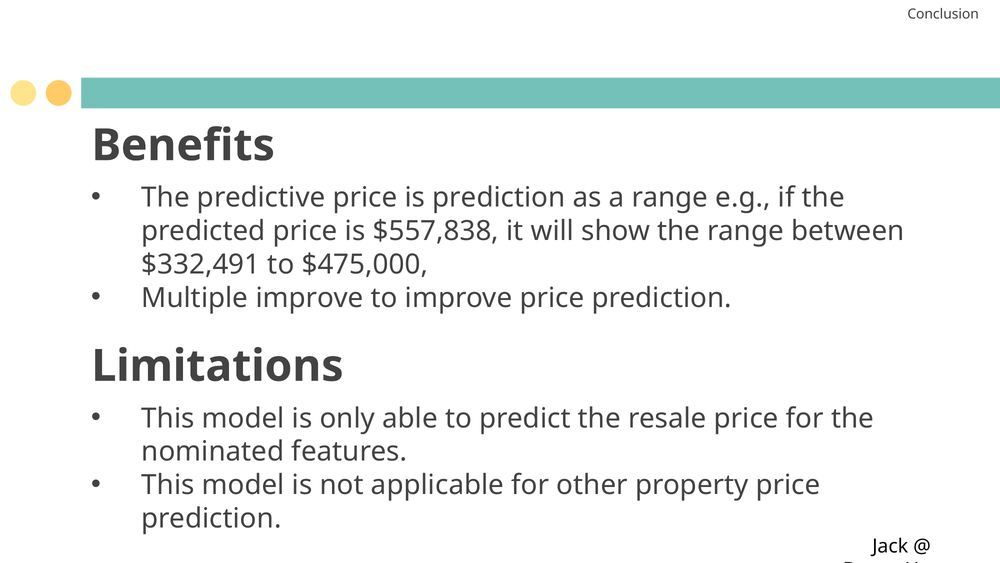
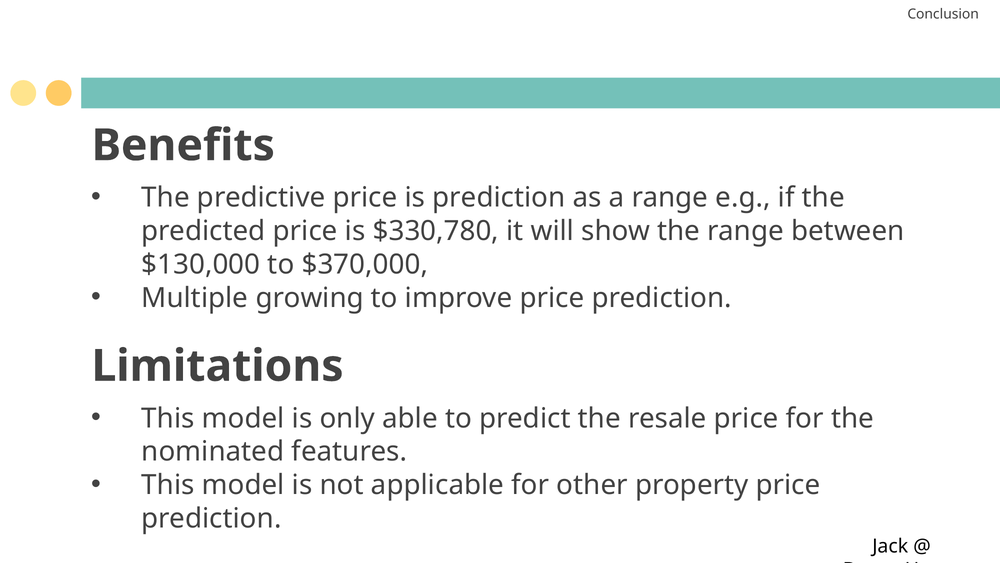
$557,838: $557,838 -> $330,780 (436, 231)
$332,491: $332,491 -> $130,000 (201, 264)
$475,000: $475,000 -> $370,000 (365, 264)
Multiple improve: improve -> growing (310, 298)
